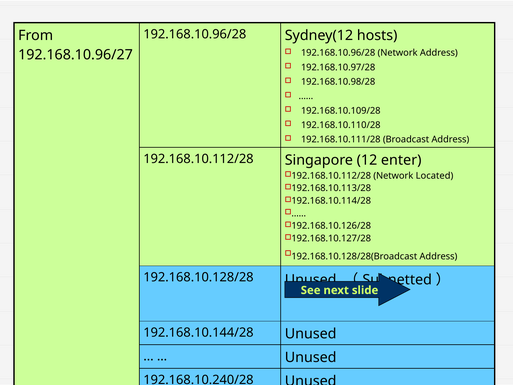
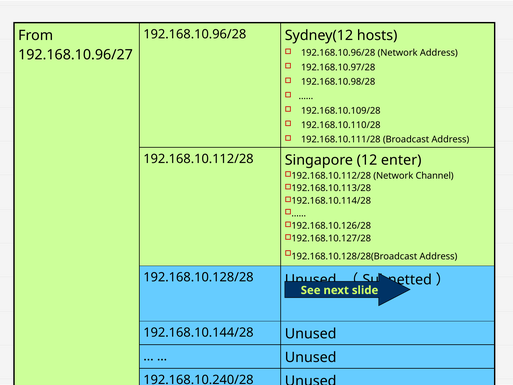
Located: Located -> Channel (435, 176)
